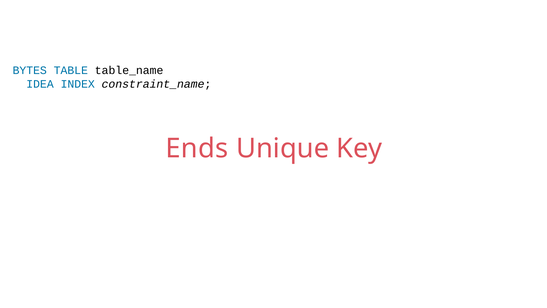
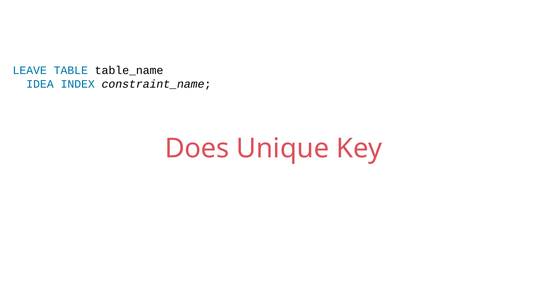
BYTES: BYTES -> LEAVE (30, 70)
Ends: Ends -> Does (197, 148)
